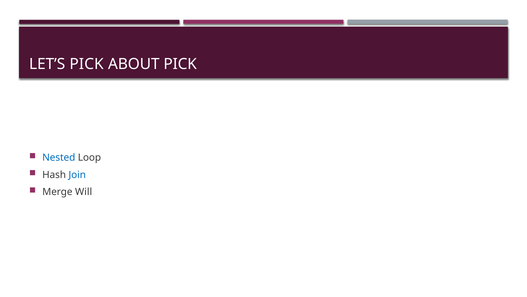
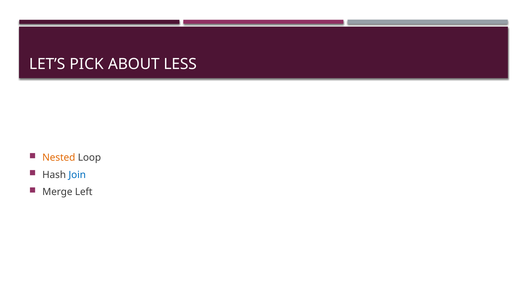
ABOUT PICK: PICK -> LESS (180, 64)
Nested colour: blue -> orange (59, 157)
Will: Will -> Left (84, 192)
